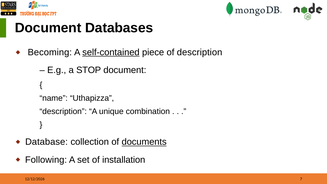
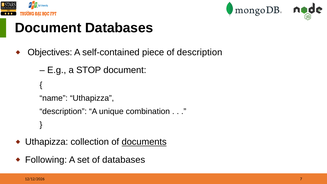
Becoming: Becoming -> Objectives (50, 52)
self-contained underline: present -> none (111, 52)
Database: Database -> Uthapizza (47, 142)
of installation: installation -> databases (124, 160)
